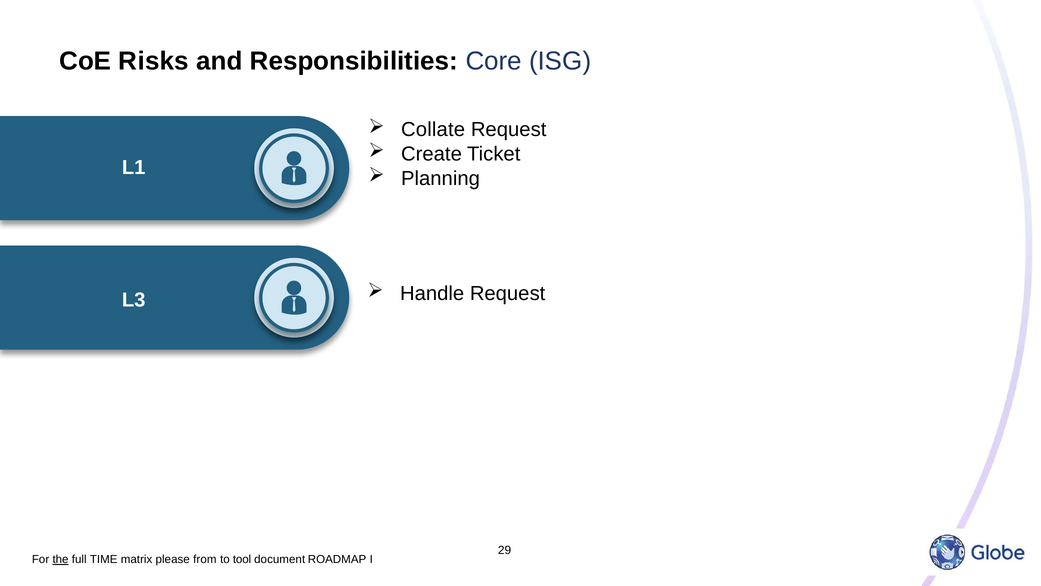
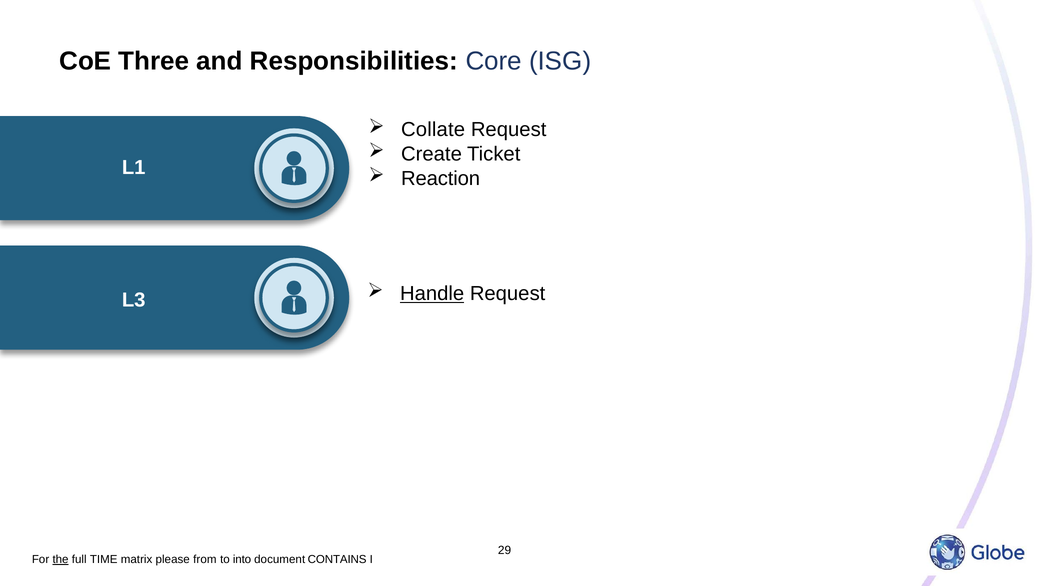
Risks: Risks -> Three (154, 61)
Planning: Planning -> Reaction (441, 178)
Handle underline: none -> present (432, 294)
tool: tool -> into (242, 559)
ROADMAP: ROADMAP -> CONTAINS (337, 559)
